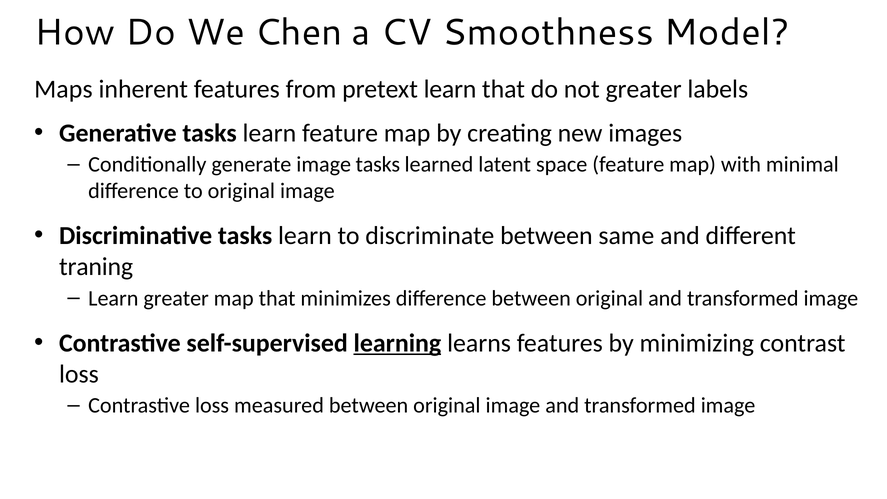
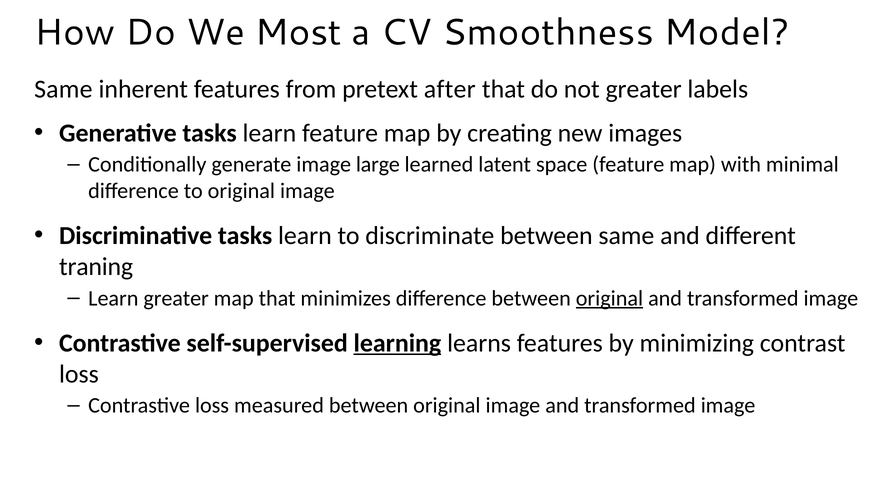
Chen: Chen -> Most (298, 33)
Maps: Maps -> Same (63, 89)
pretext learn: learn -> after (450, 89)
image tasks: tasks -> large (378, 164)
original underline: none -> present (609, 298)
